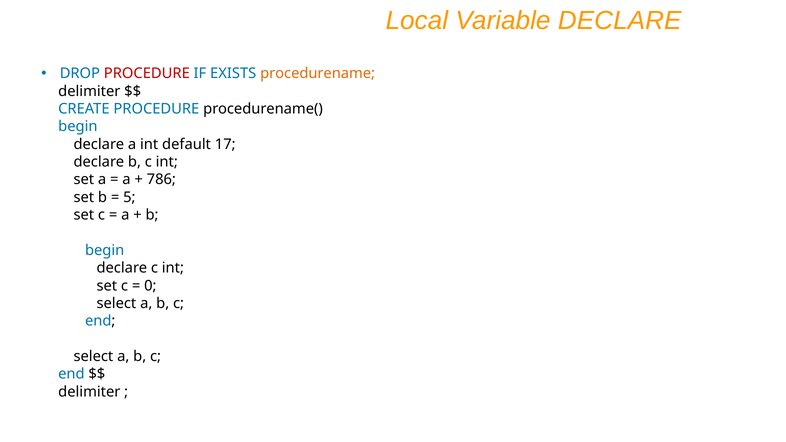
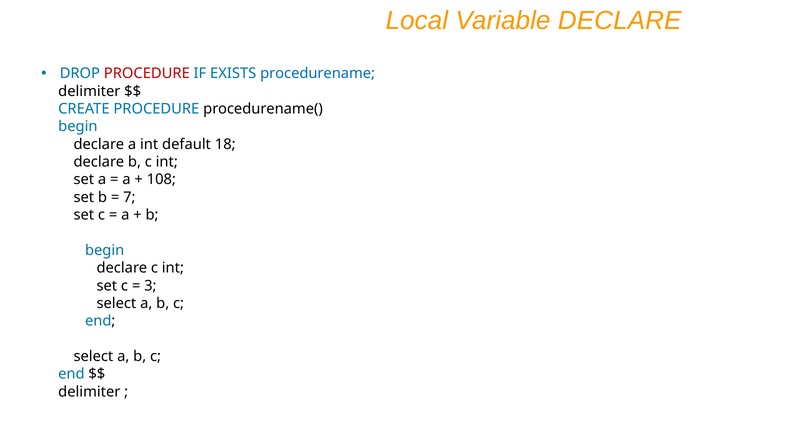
procedurename colour: orange -> blue (318, 74)
17: 17 -> 18 (225, 144)
786: 786 -> 108 (161, 180)
5: 5 -> 7 (129, 197)
0: 0 -> 3 (150, 286)
